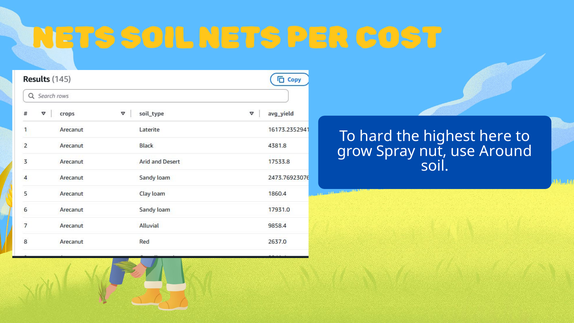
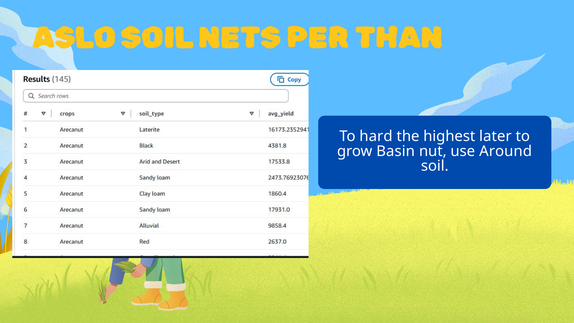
NETS: NETS -> ASLO (74, 38)
COST: COST -> THAN (399, 38)
here: here -> later (495, 136)
Spray: Spray -> Basin (396, 151)
